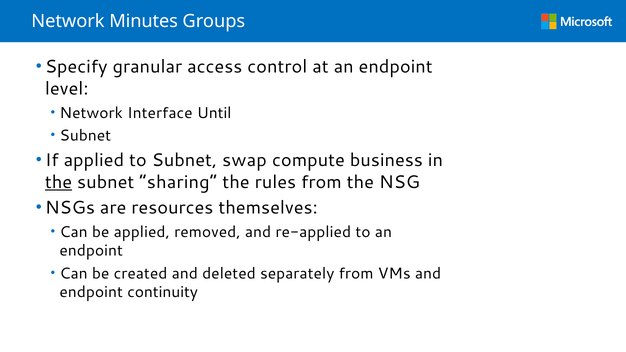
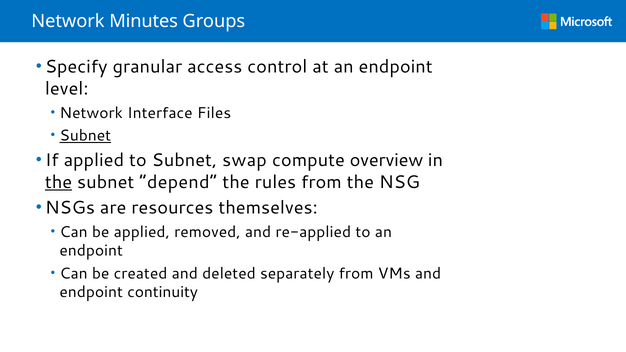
Until: Until -> Files (214, 113)
Subnet underline: none -> present (85, 136)
business: business -> overview (386, 160)
sharing: sharing -> depend (178, 182)
